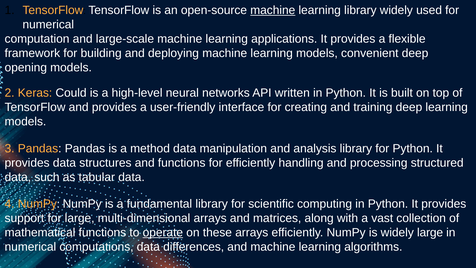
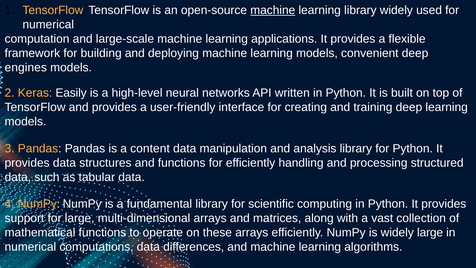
opening: opening -> engines (26, 67)
Could: Could -> Easily (71, 93)
method: method -> content (150, 148)
operate underline: present -> none (163, 232)
